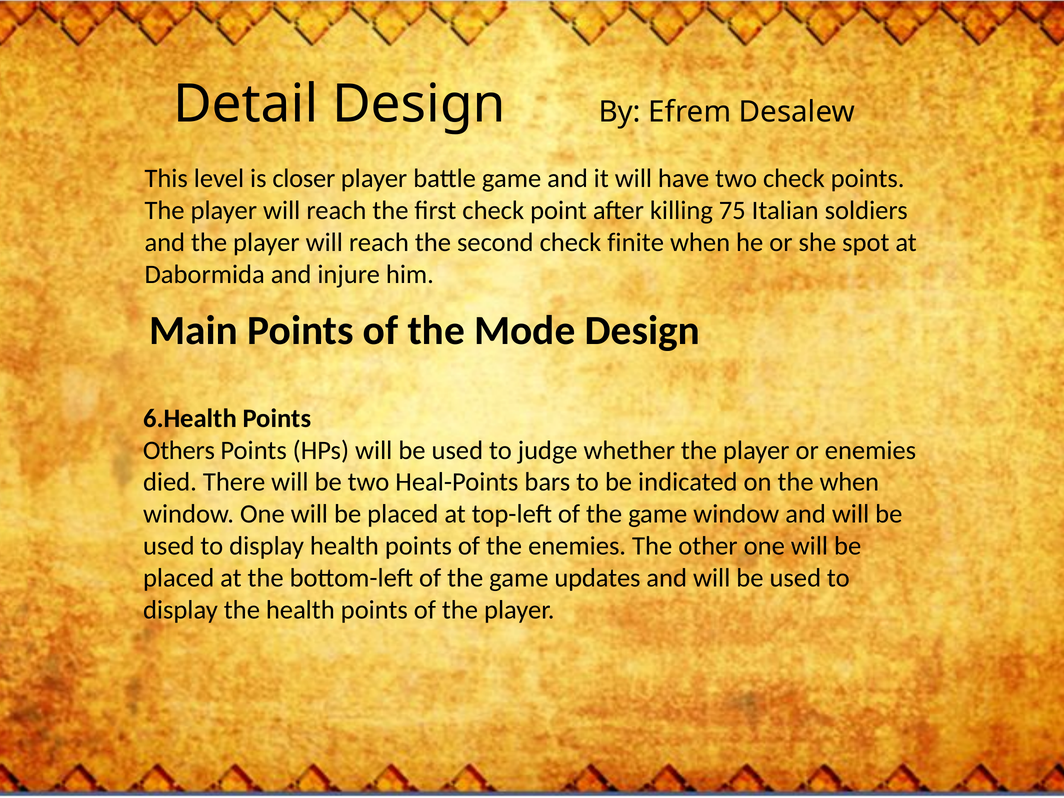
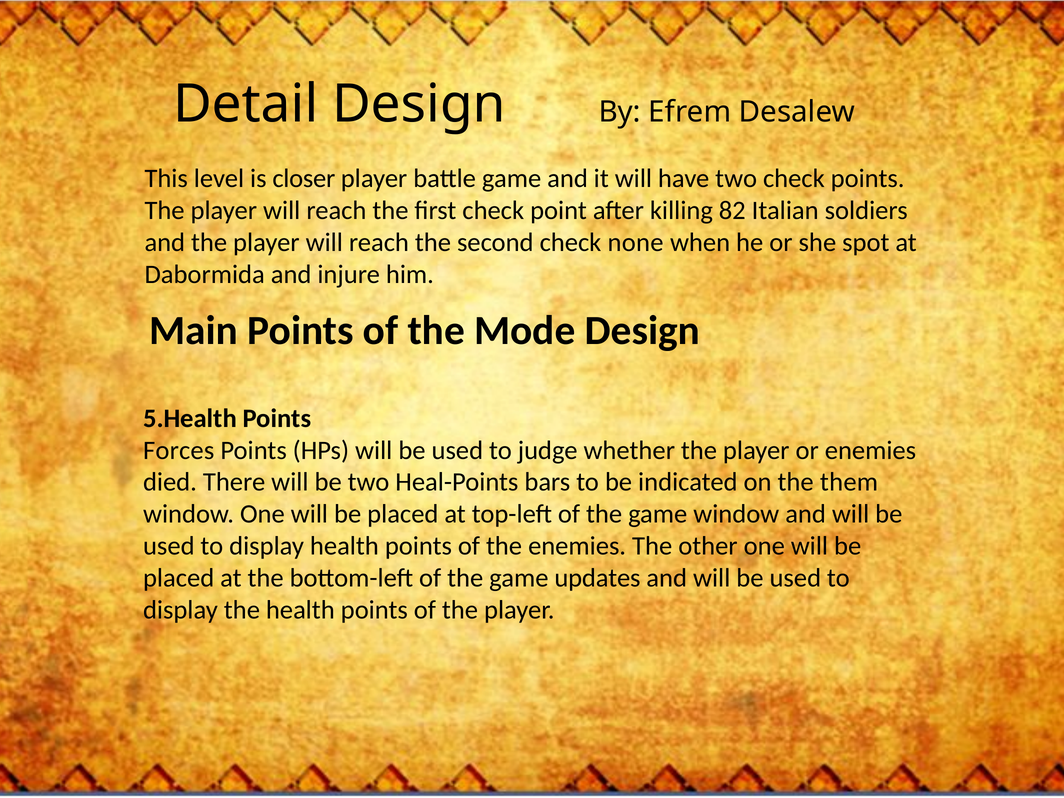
75: 75 -> 82 (732, 211)
finite: finite -> none (636, 242)
6.Health: 6.Health -> 5.Health (190, 418)
Others: Others -> Forces (179, 450)
the when: when -> them (849, 482)
